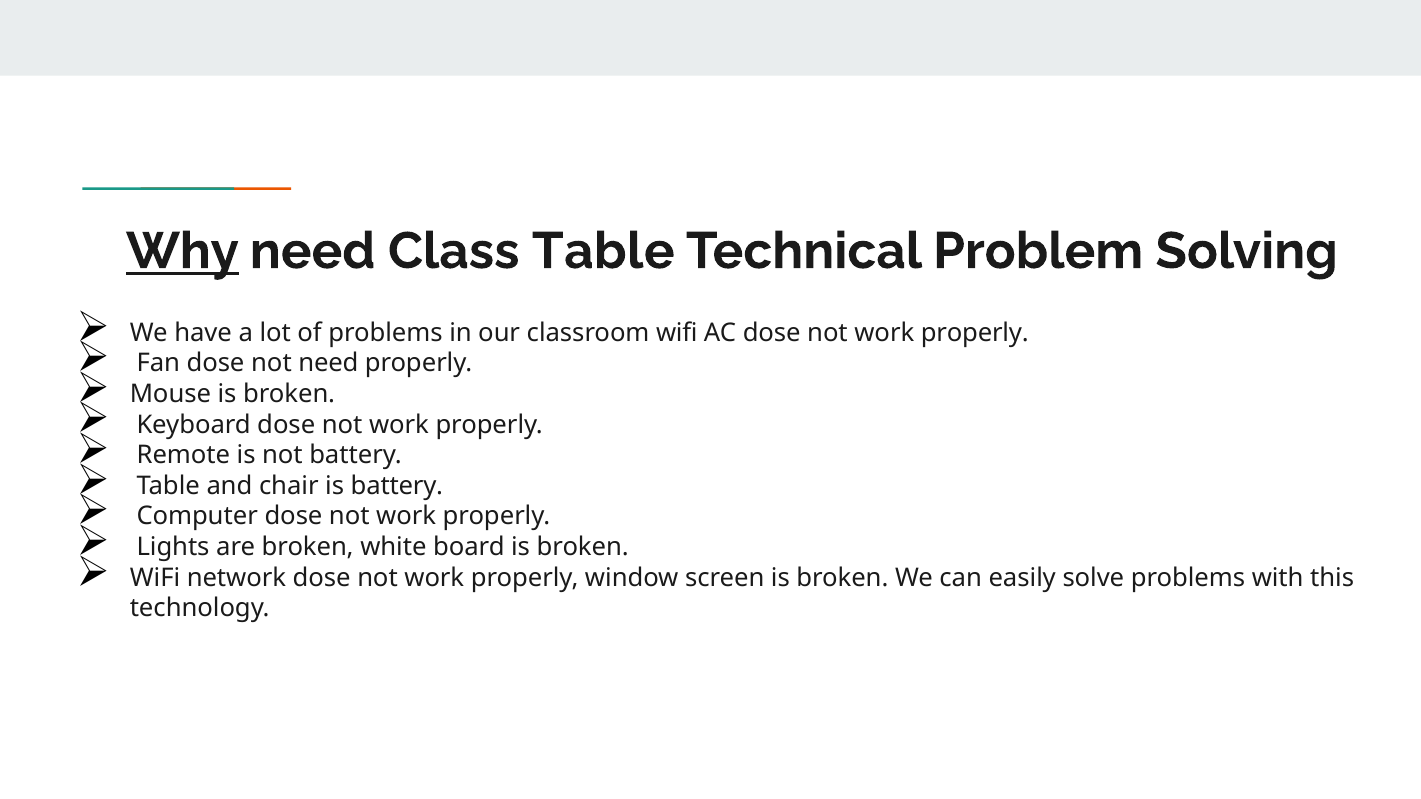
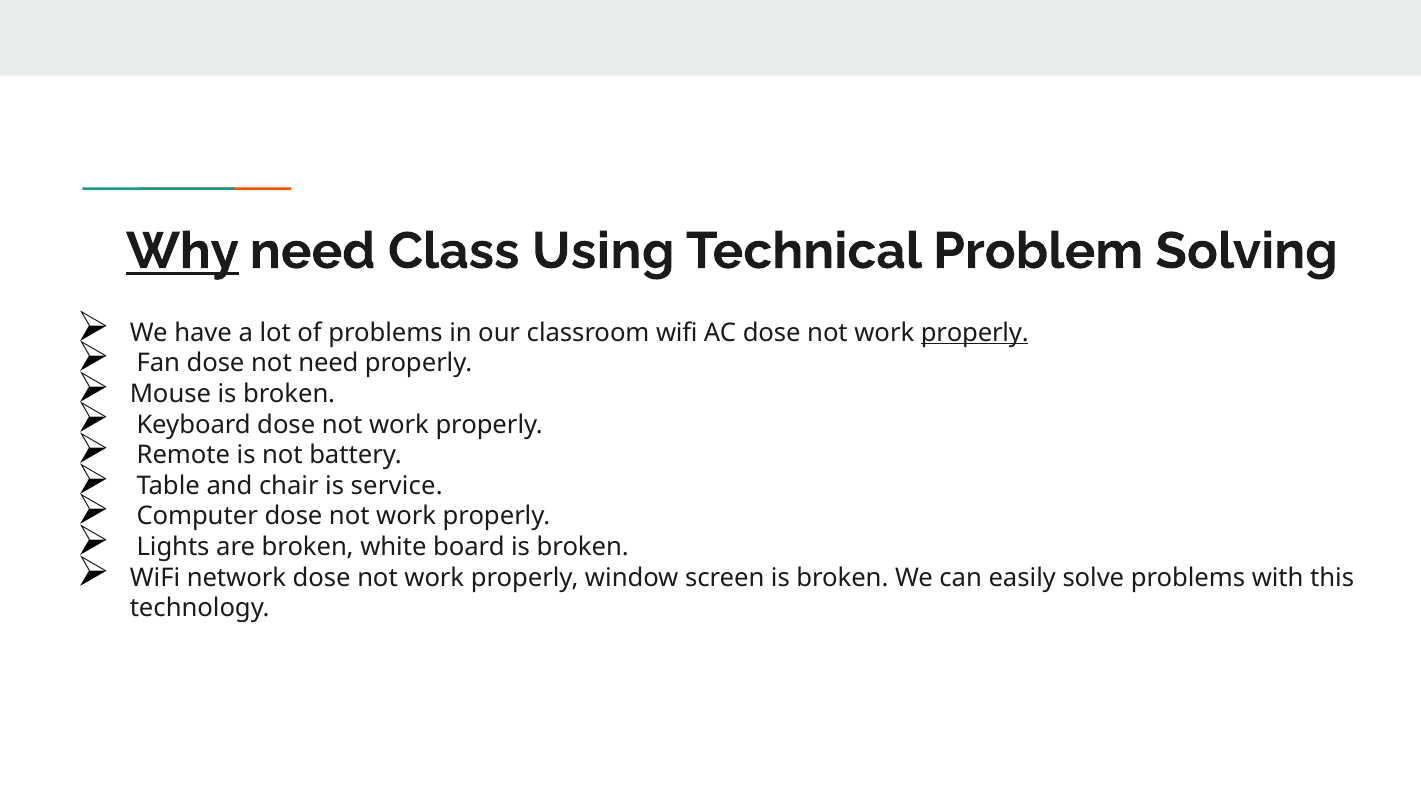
Class Table: Table -> Using (603, 251)
properly underline: none -> present (975, 333)
is battery: battery -> service (397, 486)
